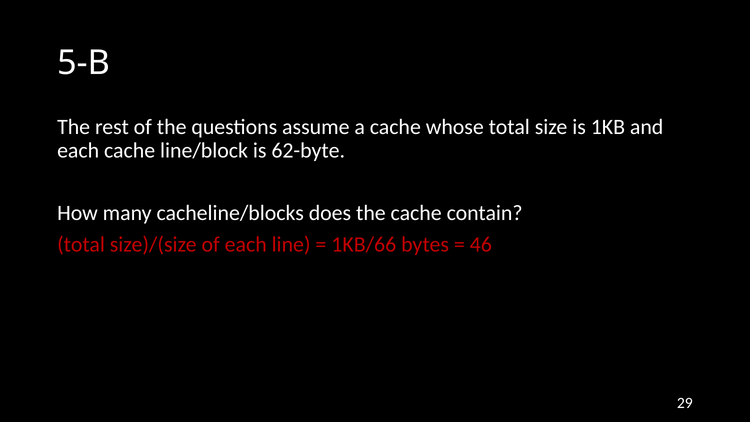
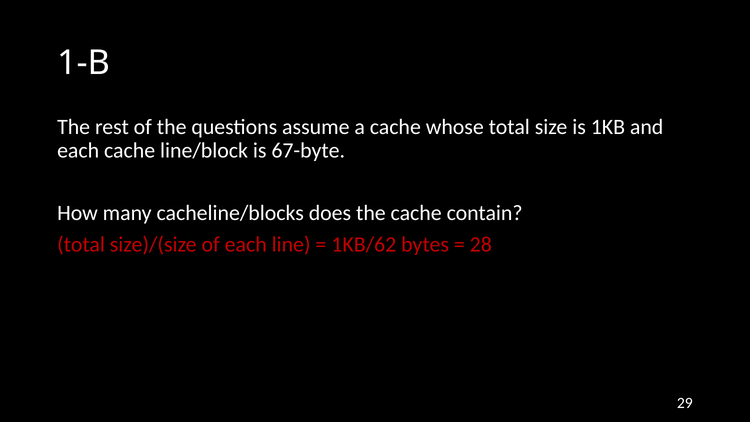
5-B: 5-B -> 1-B (84, 63)
62-byte: 62-byte -> 67-byte (308, 150)
1KB/66: 1KB/66 -> 1KB/62 (364, 245)
46: 46 -> 28 (481, 245)
